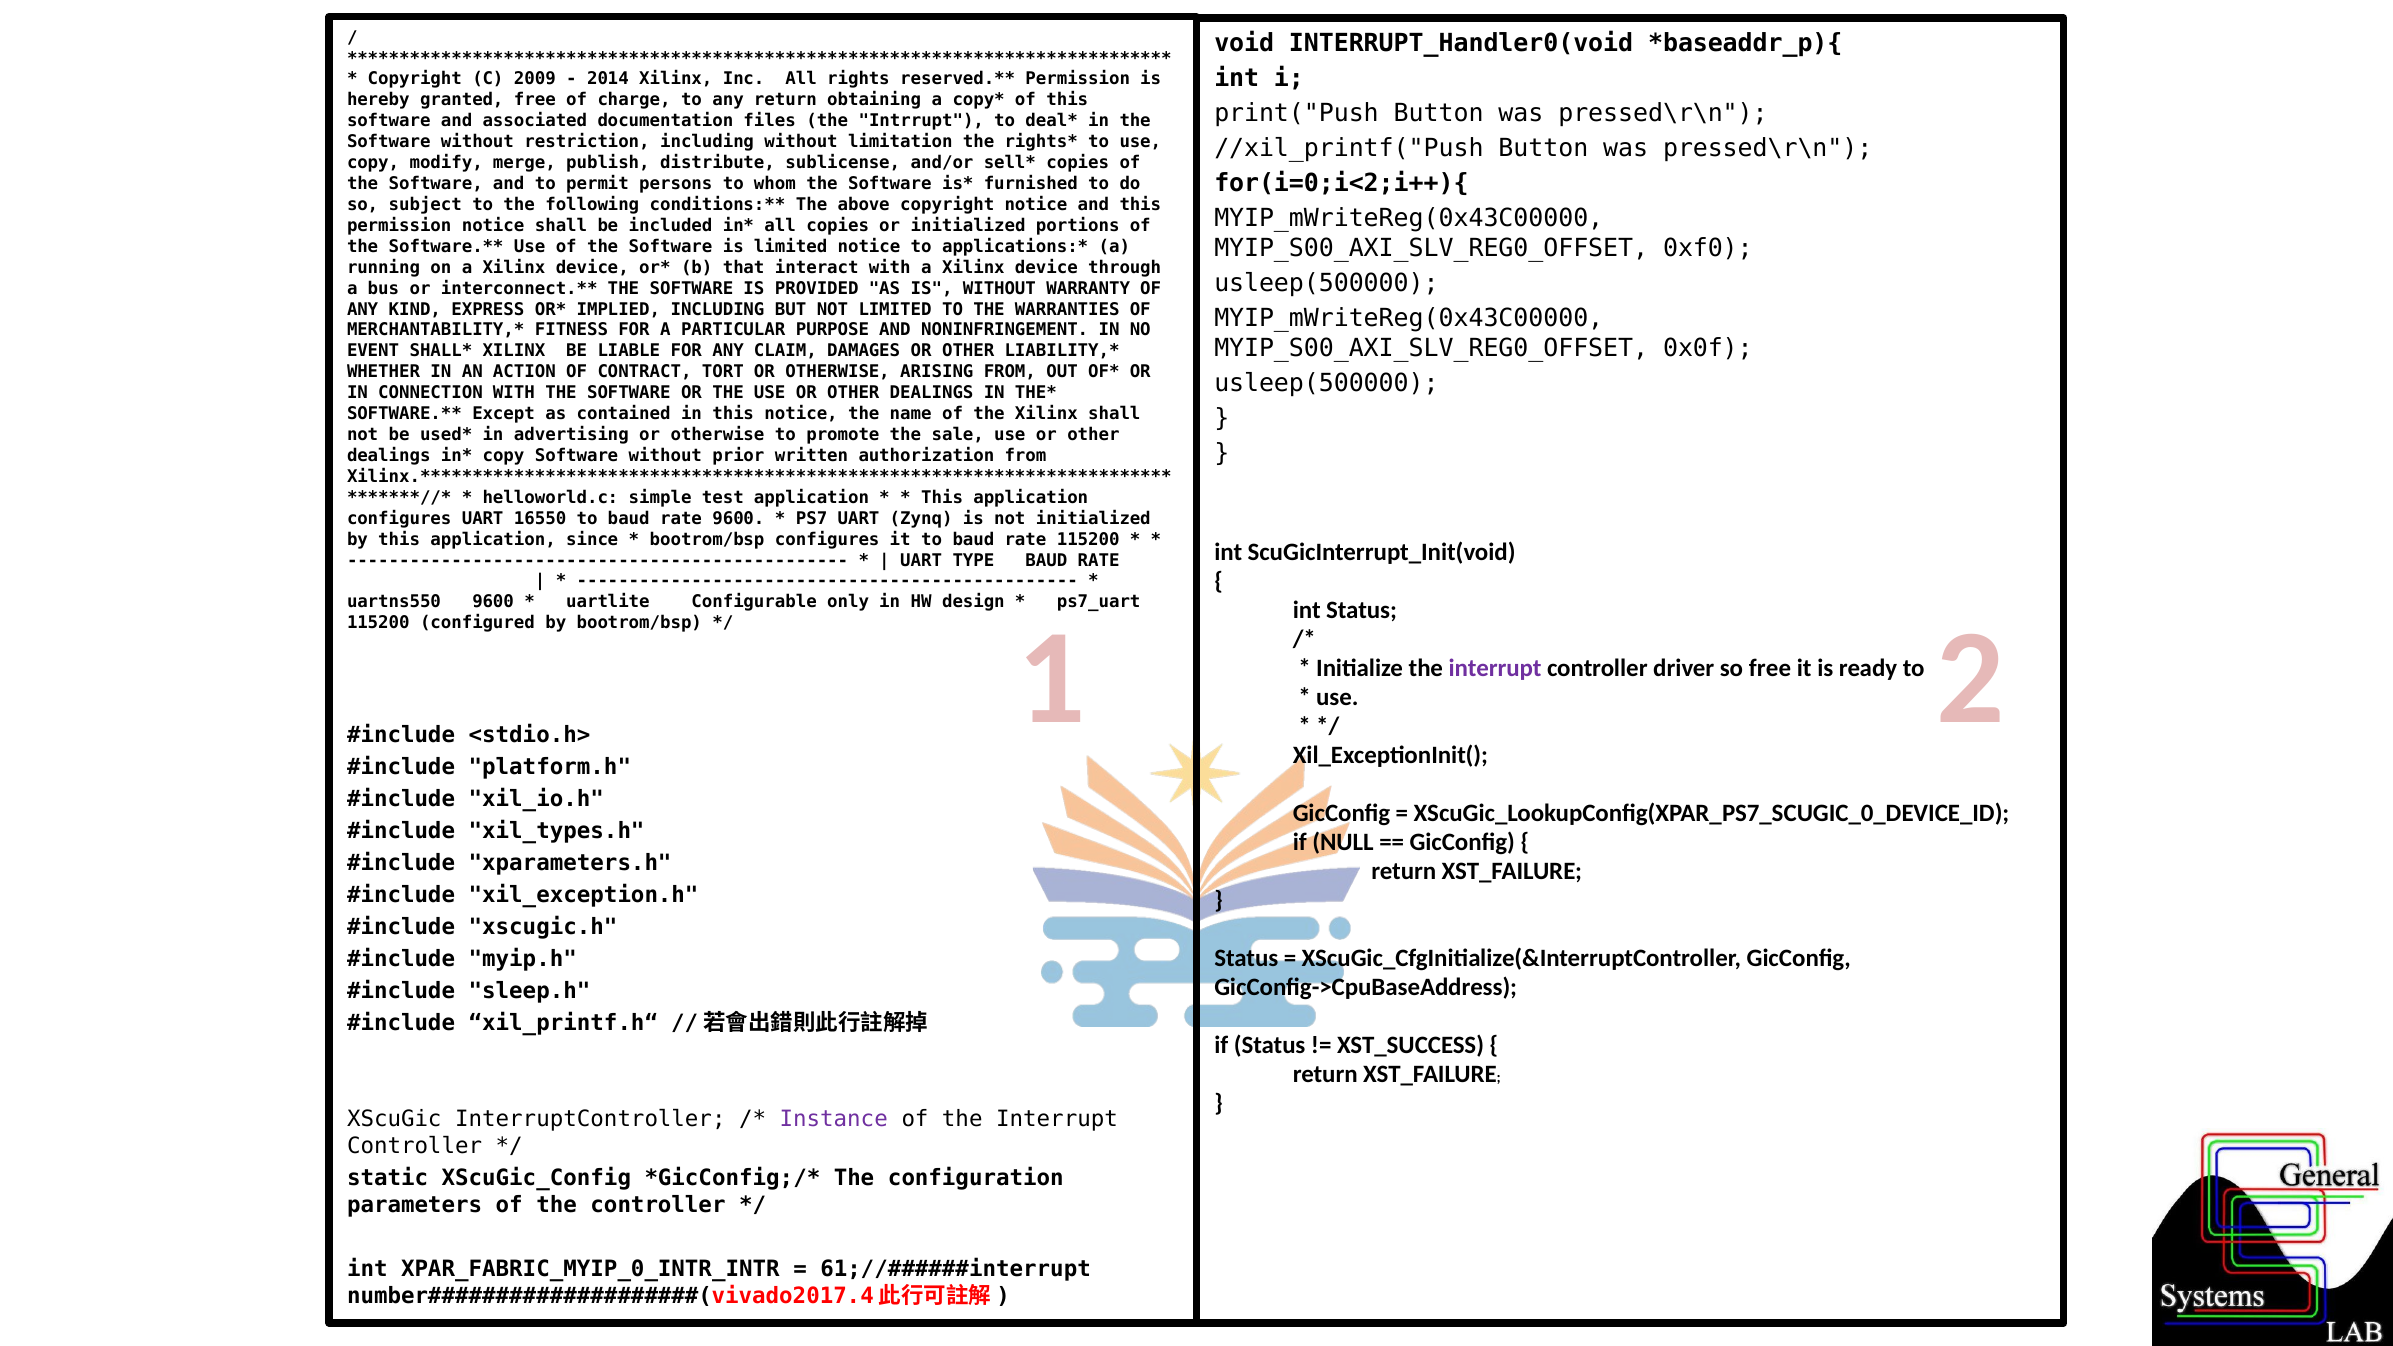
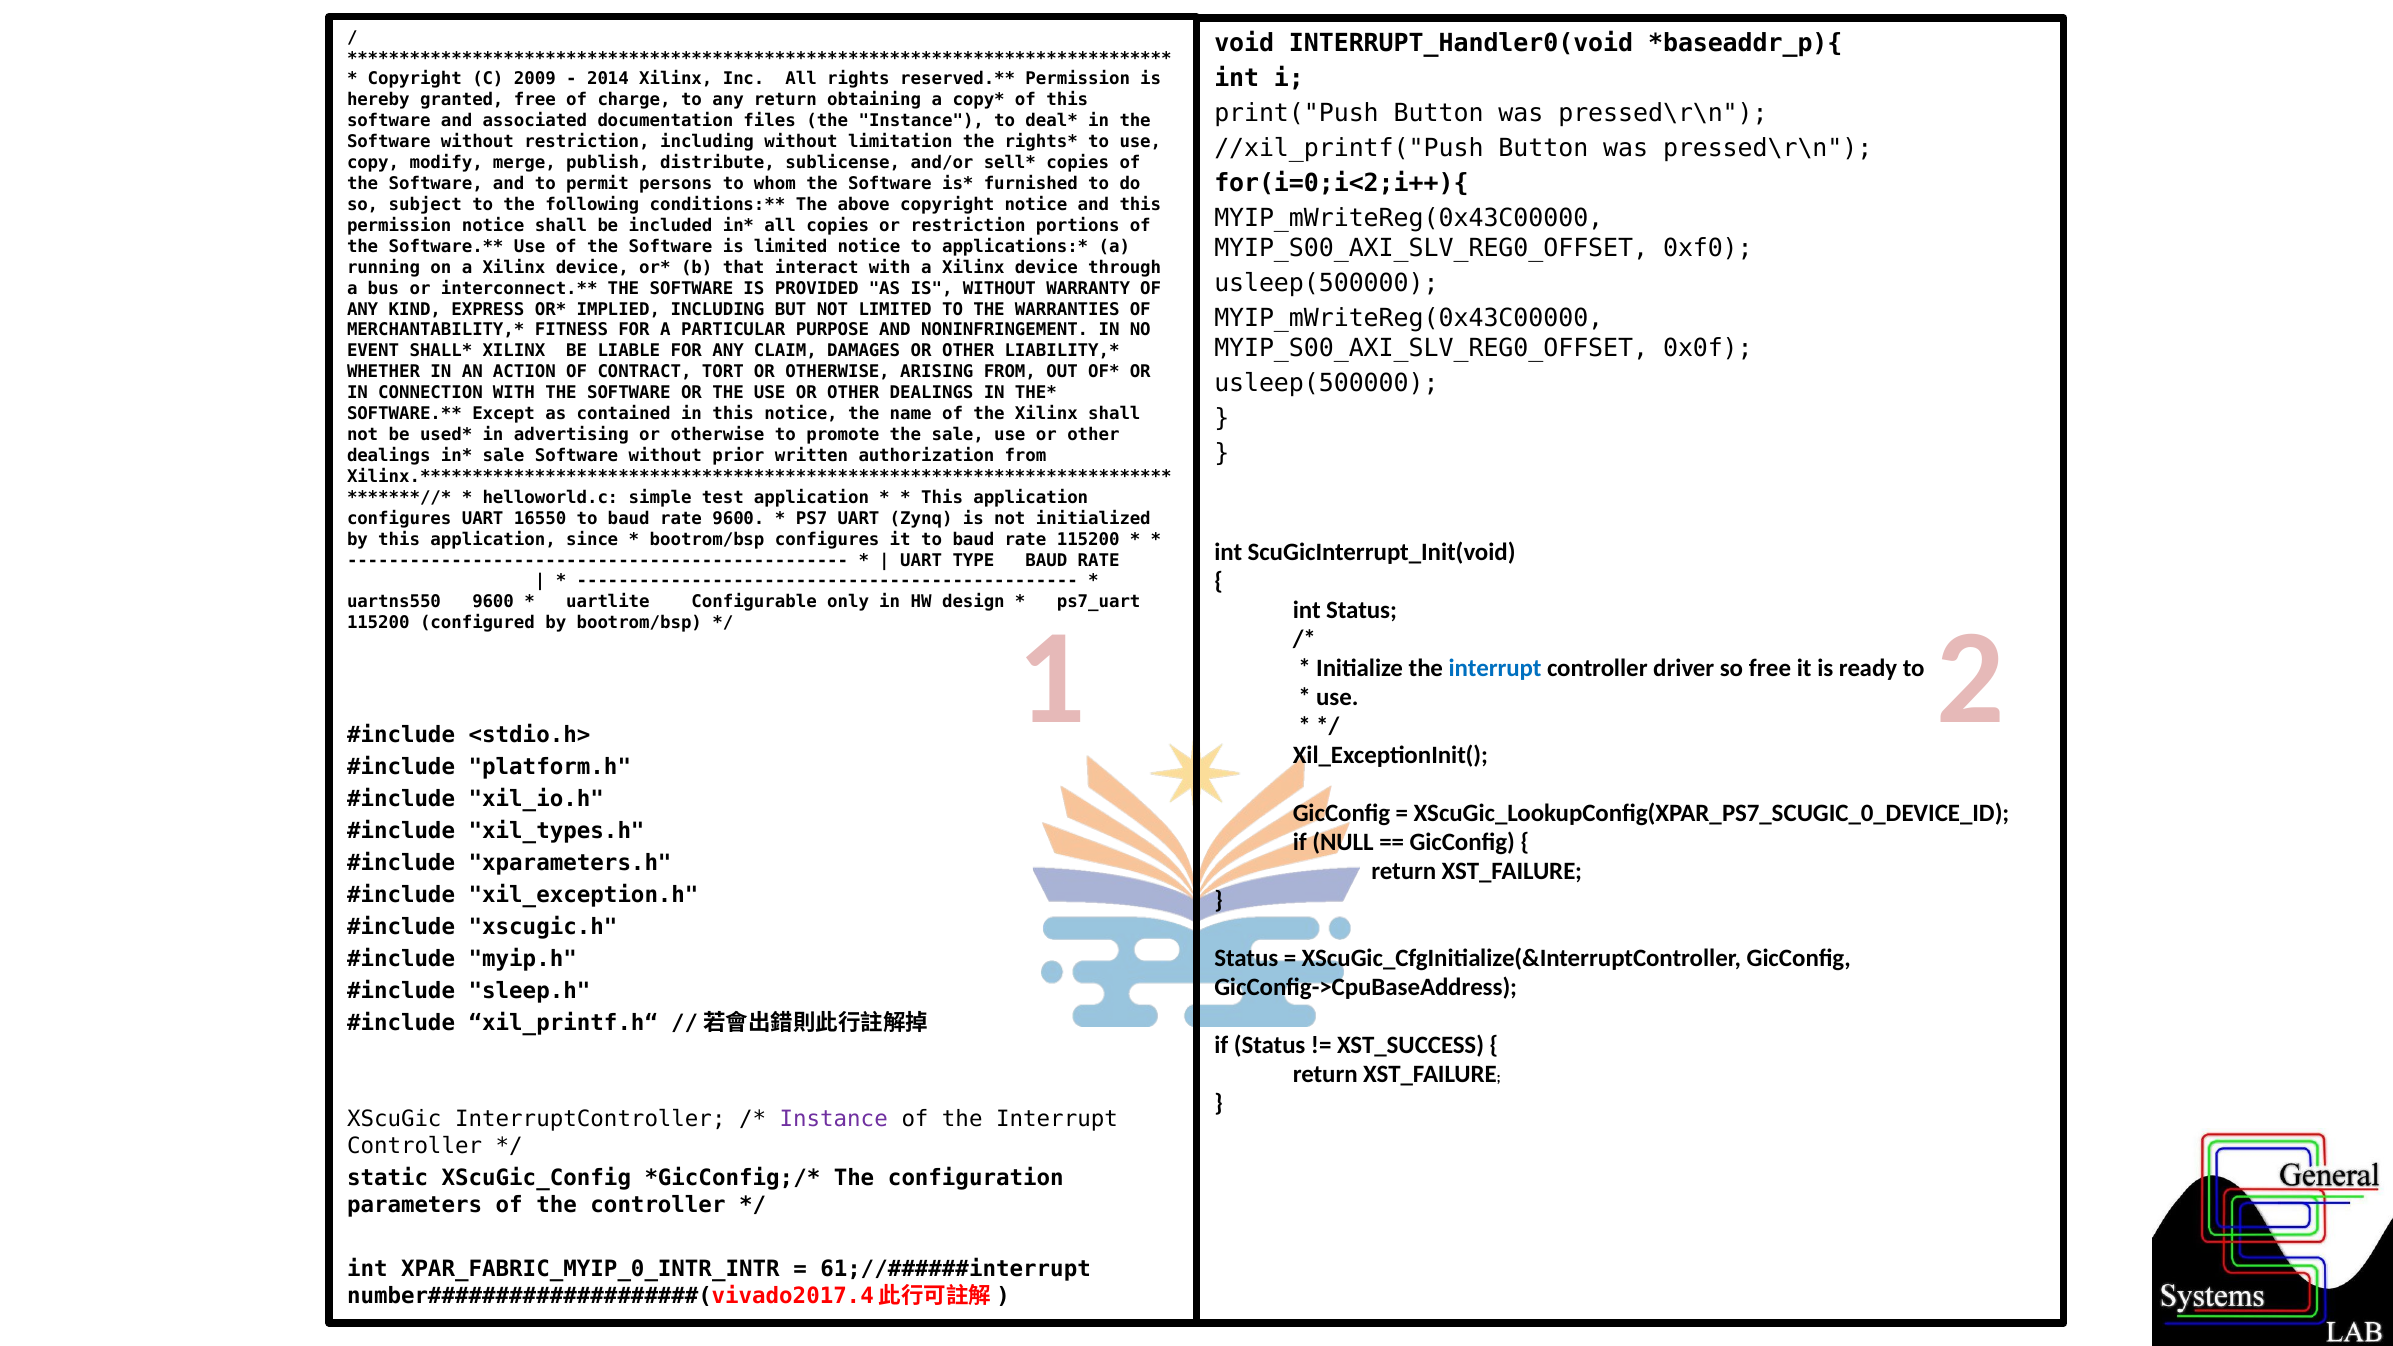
the Intrrupt: Intrrupt -> Instance (921, 121)
or initialized: initialized -> restriction (968, 226)
copy: copy -> sale (503, 456)
interrupt colour: purple -> blue (1495, 668)
